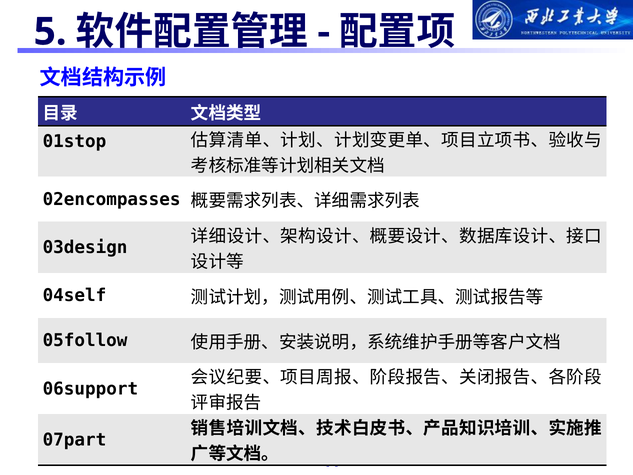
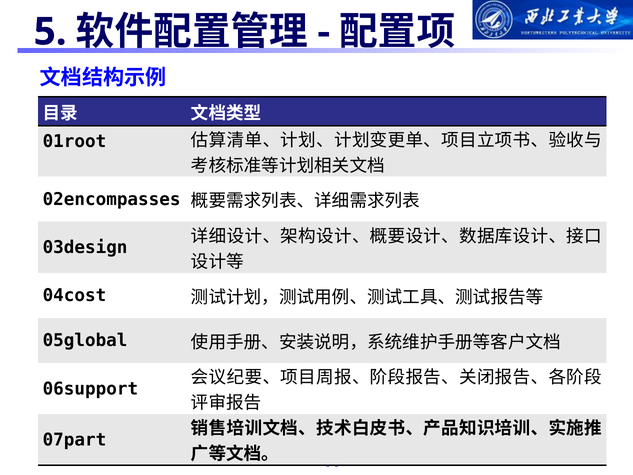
01stop: 01stop -> 01root (74, 141)
04self: 04self -> 04cost (74, 295)
05follow: 05follow -> 05global (85, 340)
